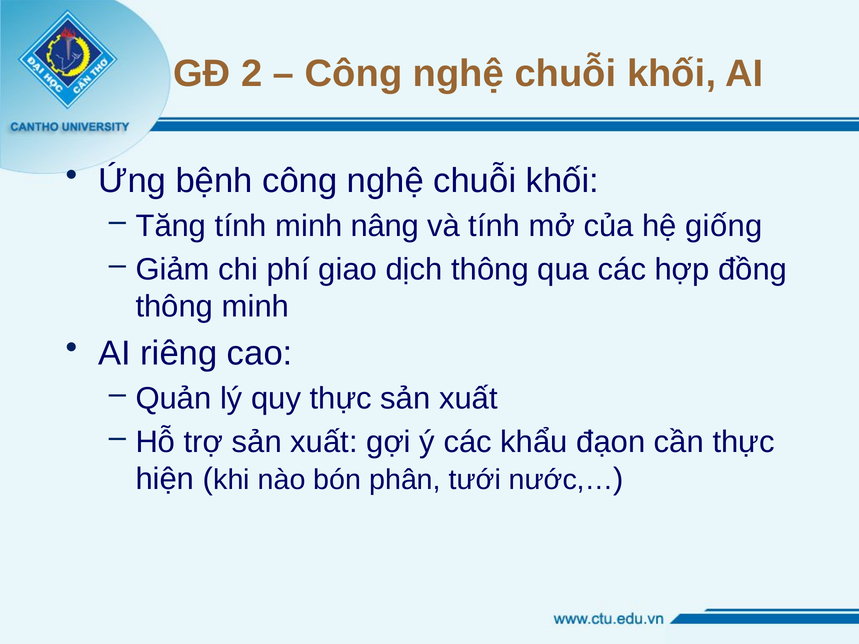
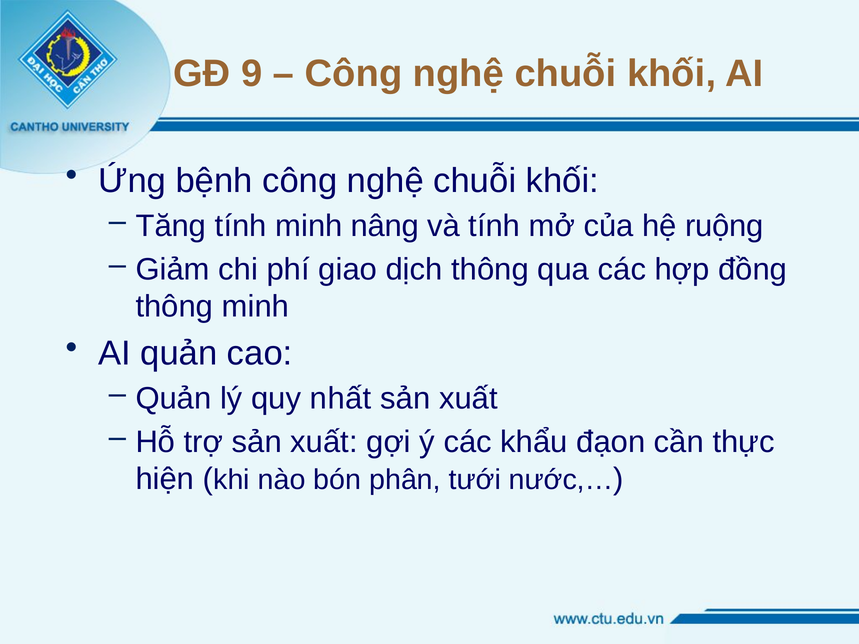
2: 2 -> 9 (252, 74)
giống: giống -> ruộng (724, 226)
AI riêng: riêng -> quản (179, 353)
quy thực: thực -> nhất (341, 399)
